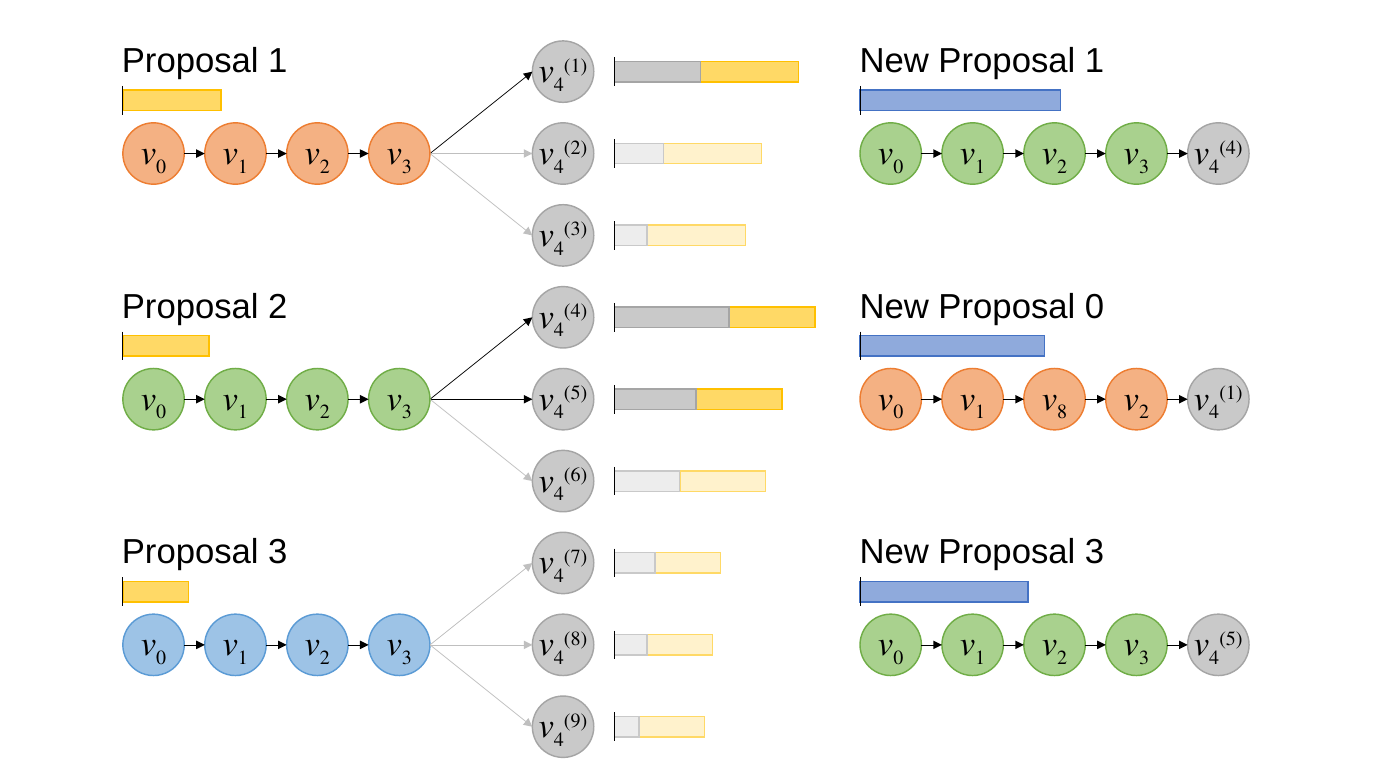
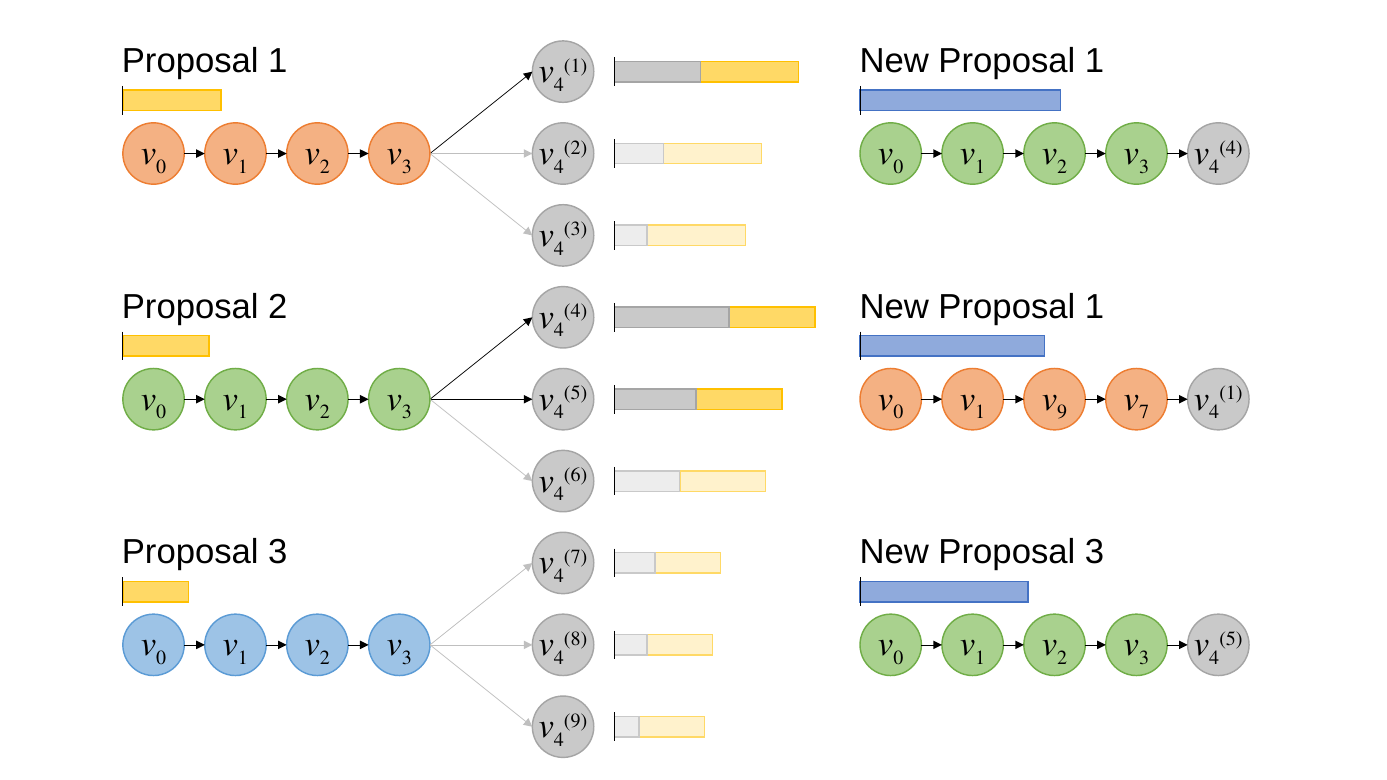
0: 0 -> 1 (1095, 307)
8: 8 -> 9 (1062, 412)
2: 2 -> 7 (1144, 412)
